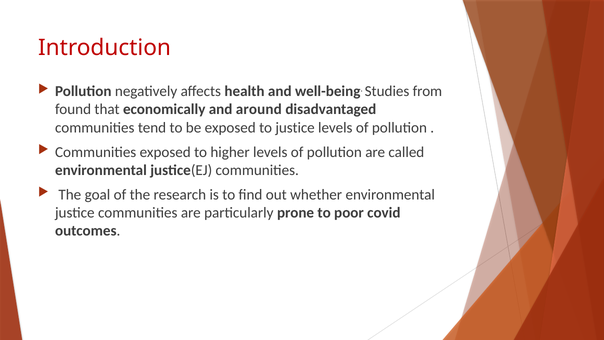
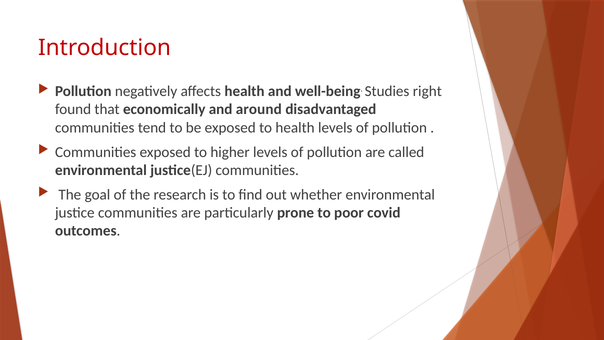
from: from -> right (427, 91)
to justice: justice -> health (295, 128)
